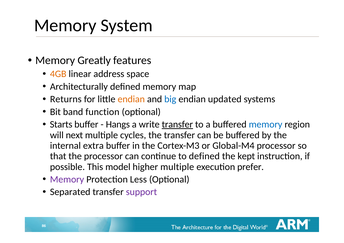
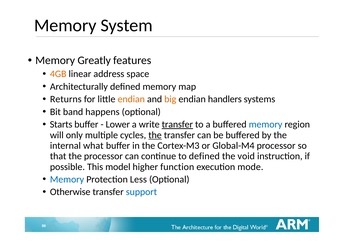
big colour: blue -> orange (170, 99)
updated: updated -> handlers (225, 99)
function: function -> happens (102, 112)
Hangs: Hangs -> Lower (118, 124)
next: next -> only (74, 135)
the underline: none -> present (155, 135)
extra: extra -> what (93, 146)
kept: kept -> void (246, 156)
higher multiple: multiple -> function (177, 167)
prefer: prefer -> mode (250, 167)
Memory colour: purple -> blue (67, 179)
Separated: Separated -> Otherwise (70, 192)
support colour: purple -> blue (141, 192)
